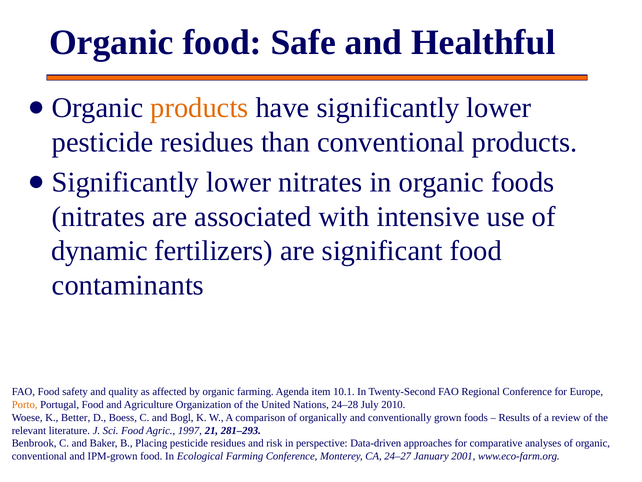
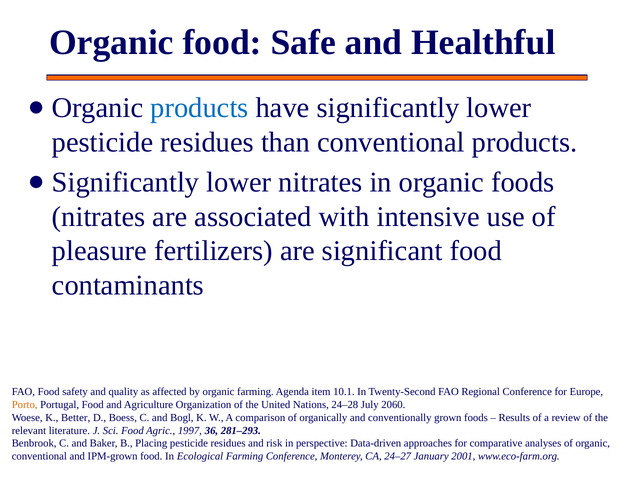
products colour: orange -> blue (199, 108)
dynamic: dynamic -> pleasure (99, 251)
2010: 2010 -> 2060 (393, 404)
21: 21 -> 36 (211, 430)
